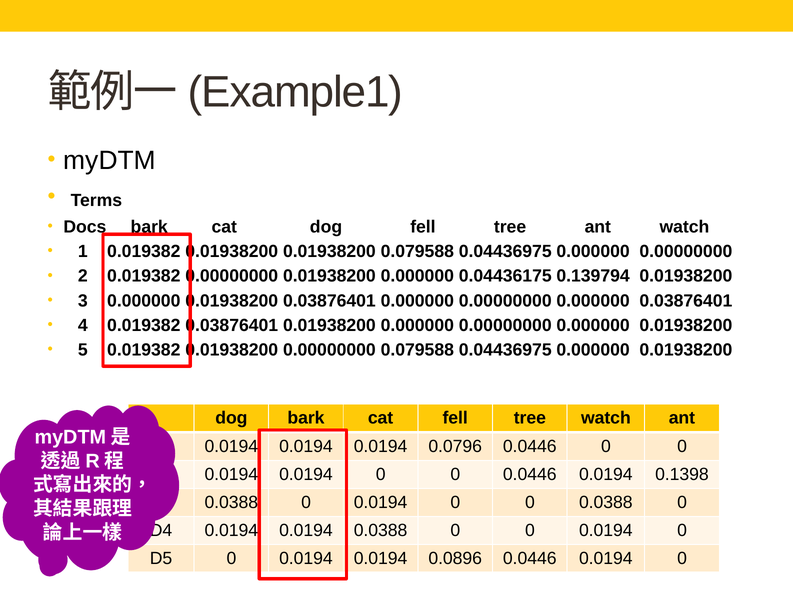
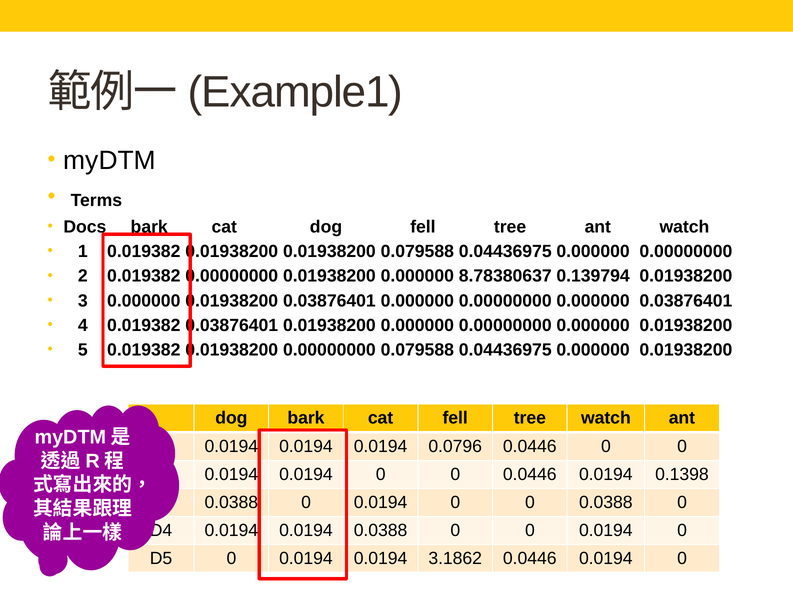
0.04436175: 0.04436175 -> 8.78380637 (505, 276)
0.0896: 0.0896 -> 3.1862 (455, 558)
